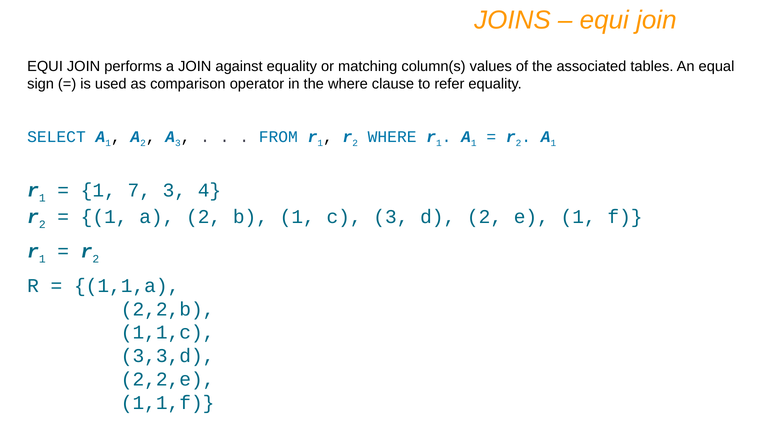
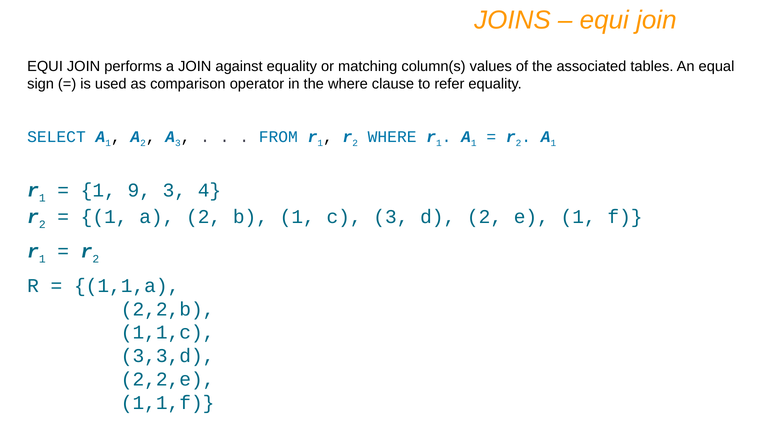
7: 7 -> 9 (139, 190)
